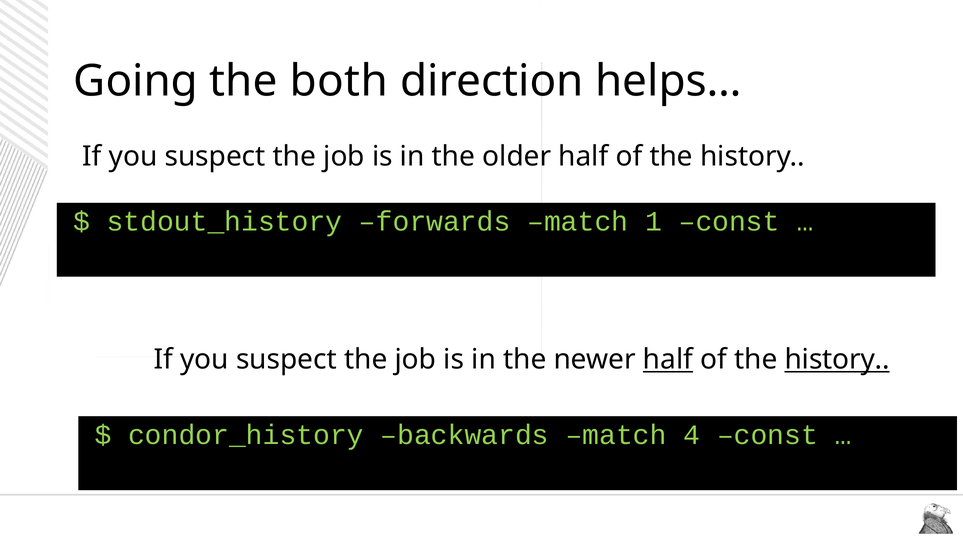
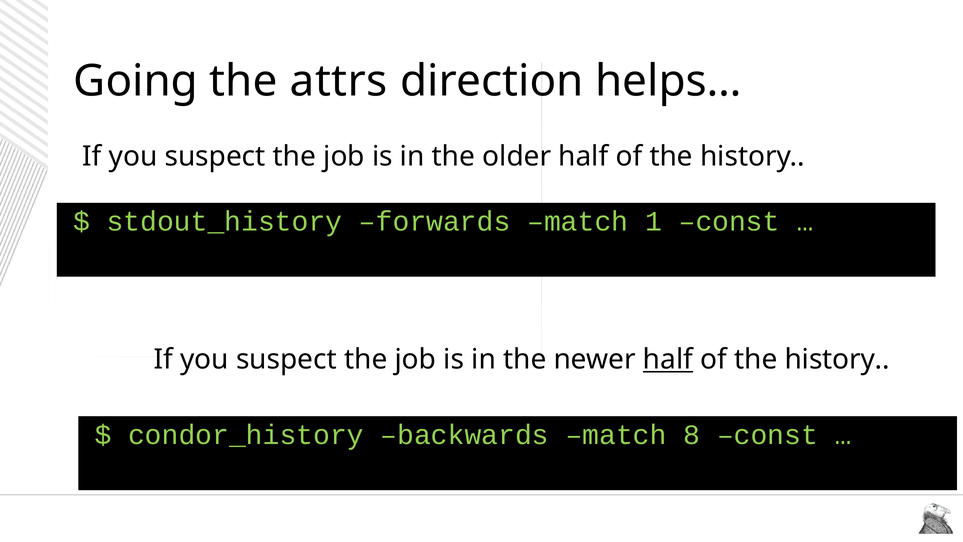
both: both -> attrs (339, 81)
history underline: present -> none (837, 359)
4: 4 -> 8 (692, 435)
